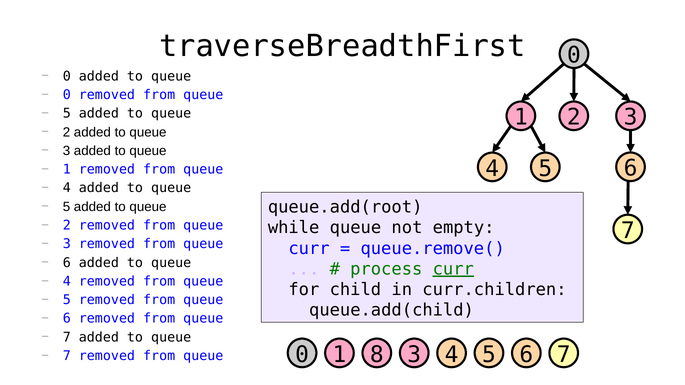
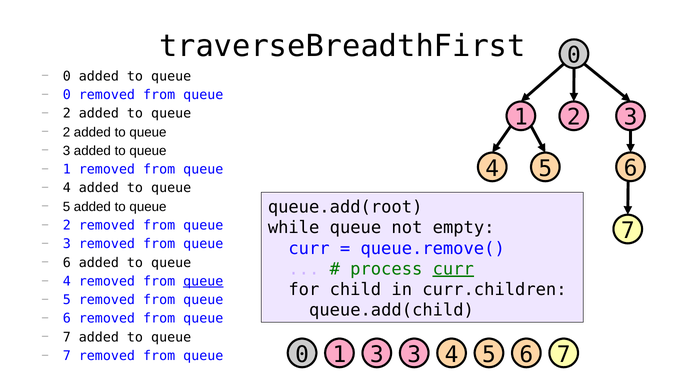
5: 5 -> 2 (67, 114)
queue underline: none -> present (203, 282)
1 8: 8 -> 3 (377, 355)
